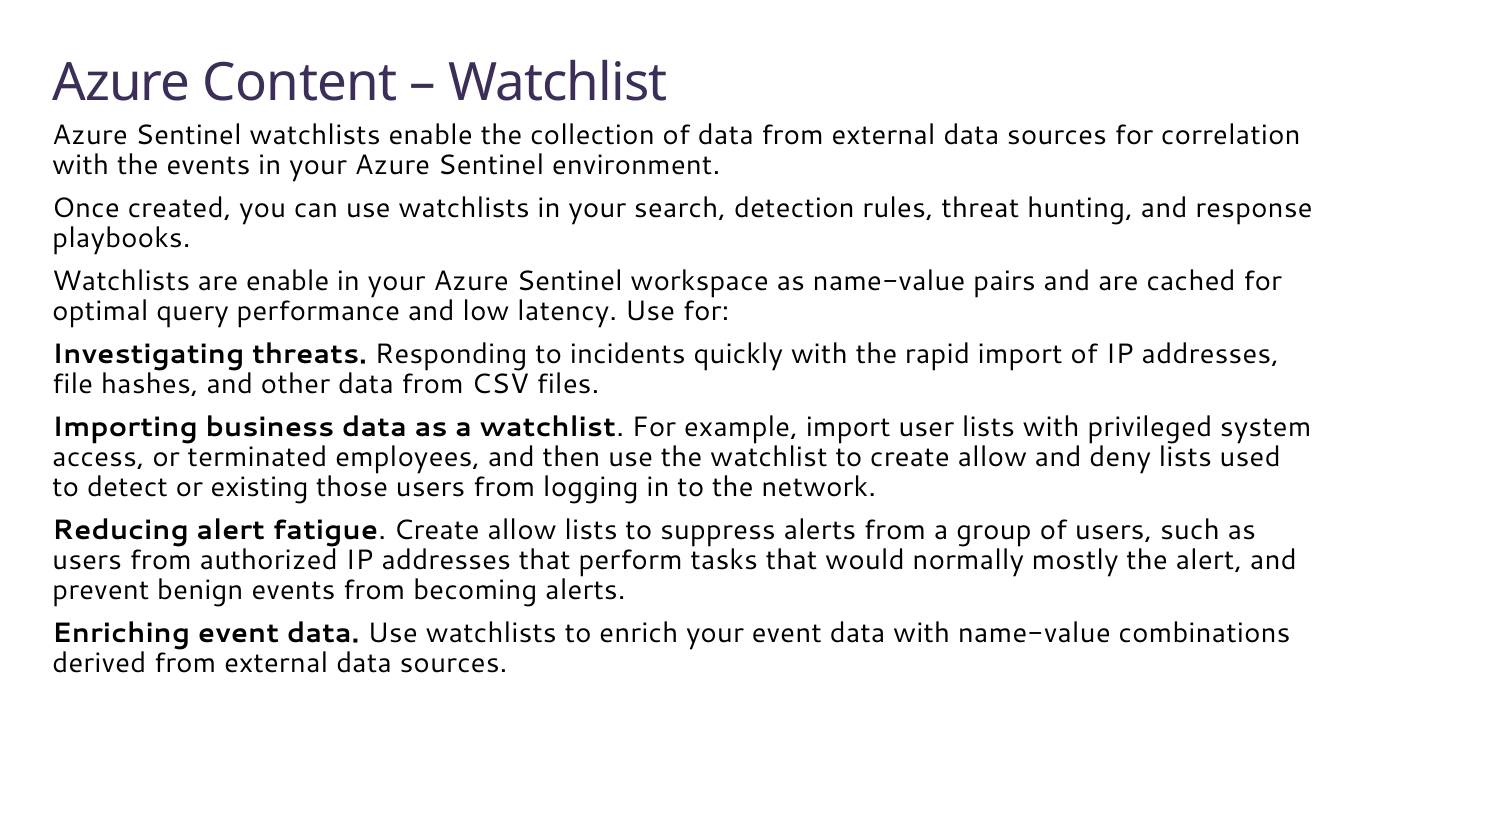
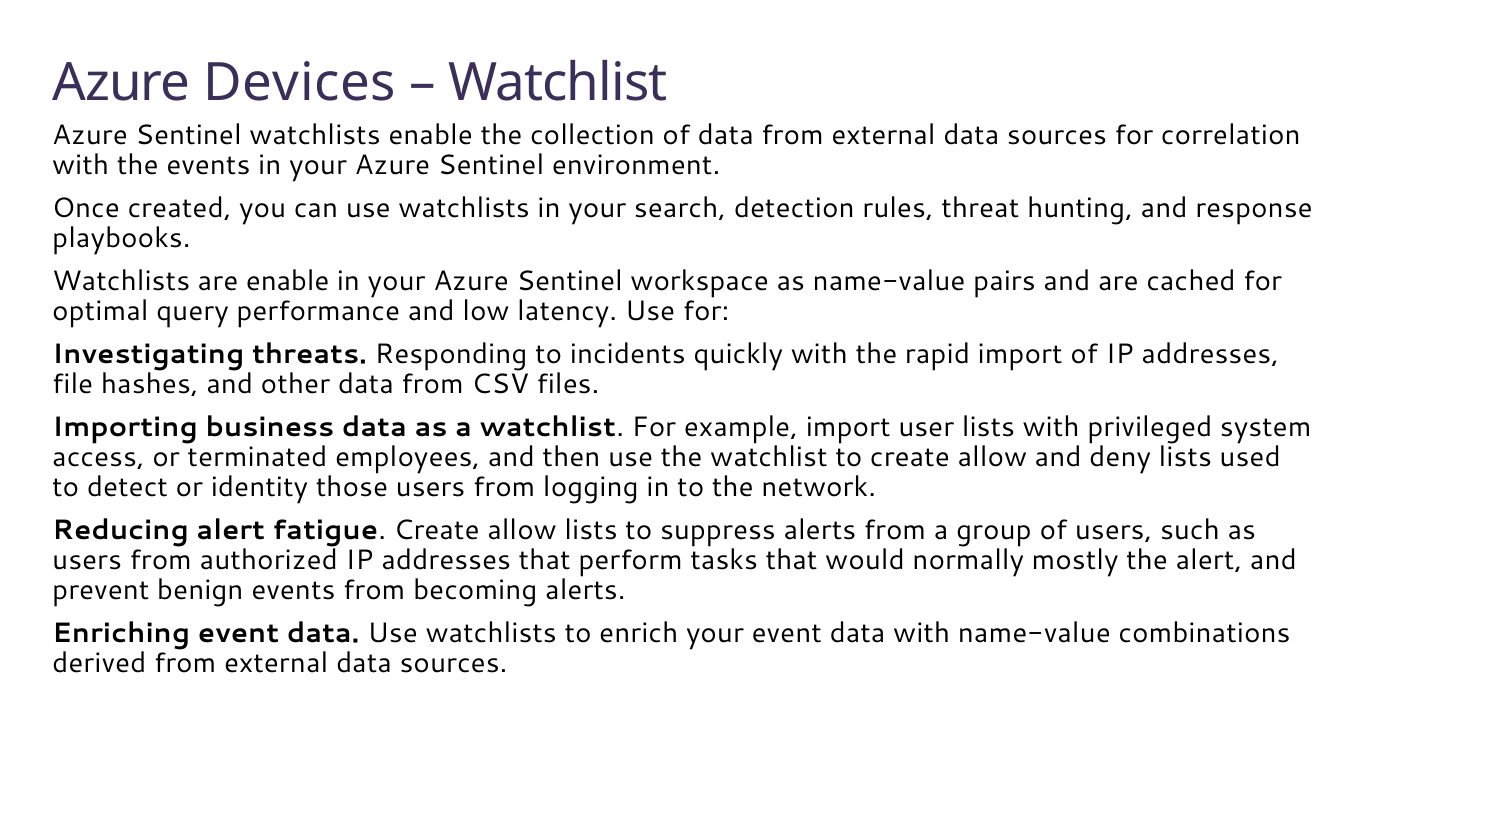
Content: Content -> Devices (300, 83)
existing: existing -> identity (259, 487)
